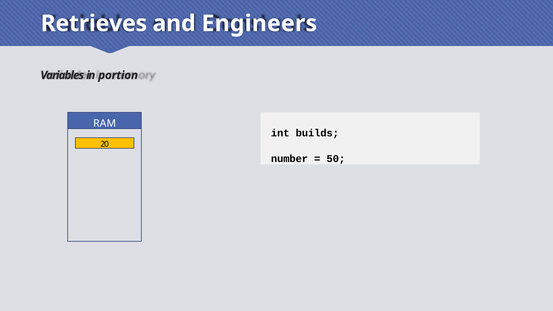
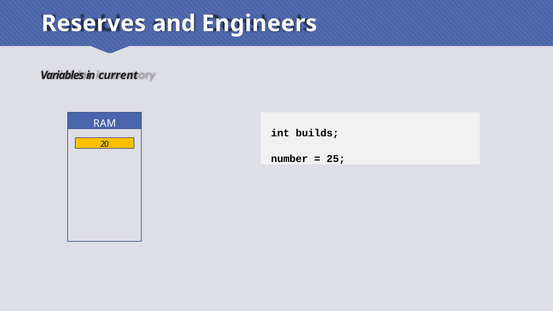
Retrieves: Retrieves -> Reserves (94, 23)
portion: portion -> current (118, 75)
50: 50 -> 25 (336, 159)
